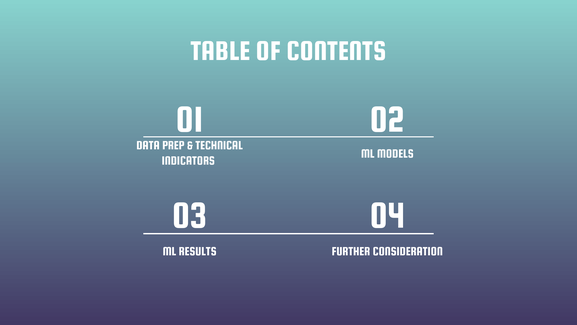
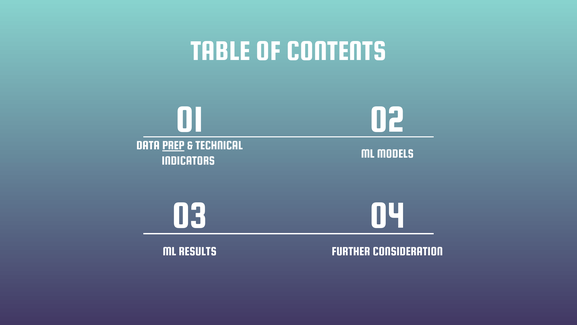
PREP underline: none -> present (173, 145)
